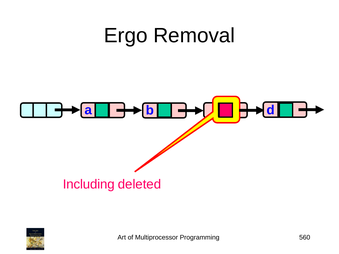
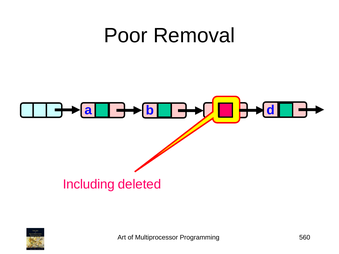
Ergo: Ergo -> Poor (126, 36)
